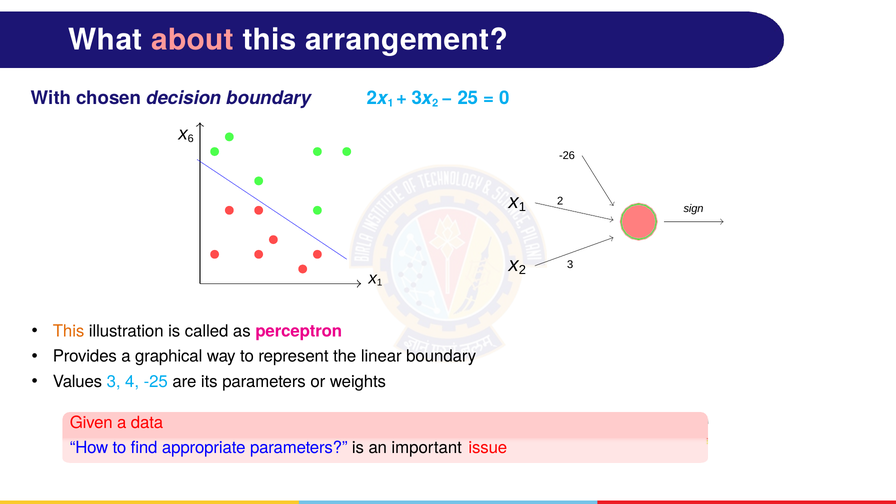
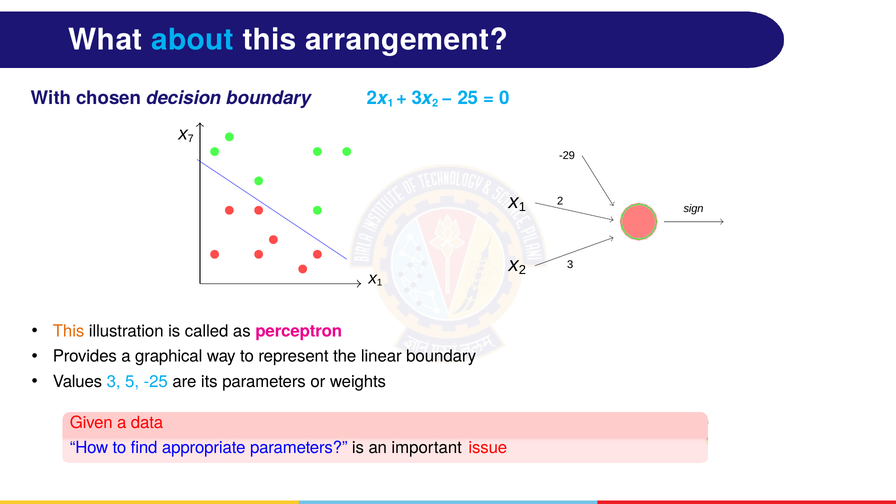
about colour: pink -> light blue (193, 40)
6: 6 -> 7 (191, 139)
-26: -26 -> -29 (567, 156)
4: 4 -> 5 (132, 382)
